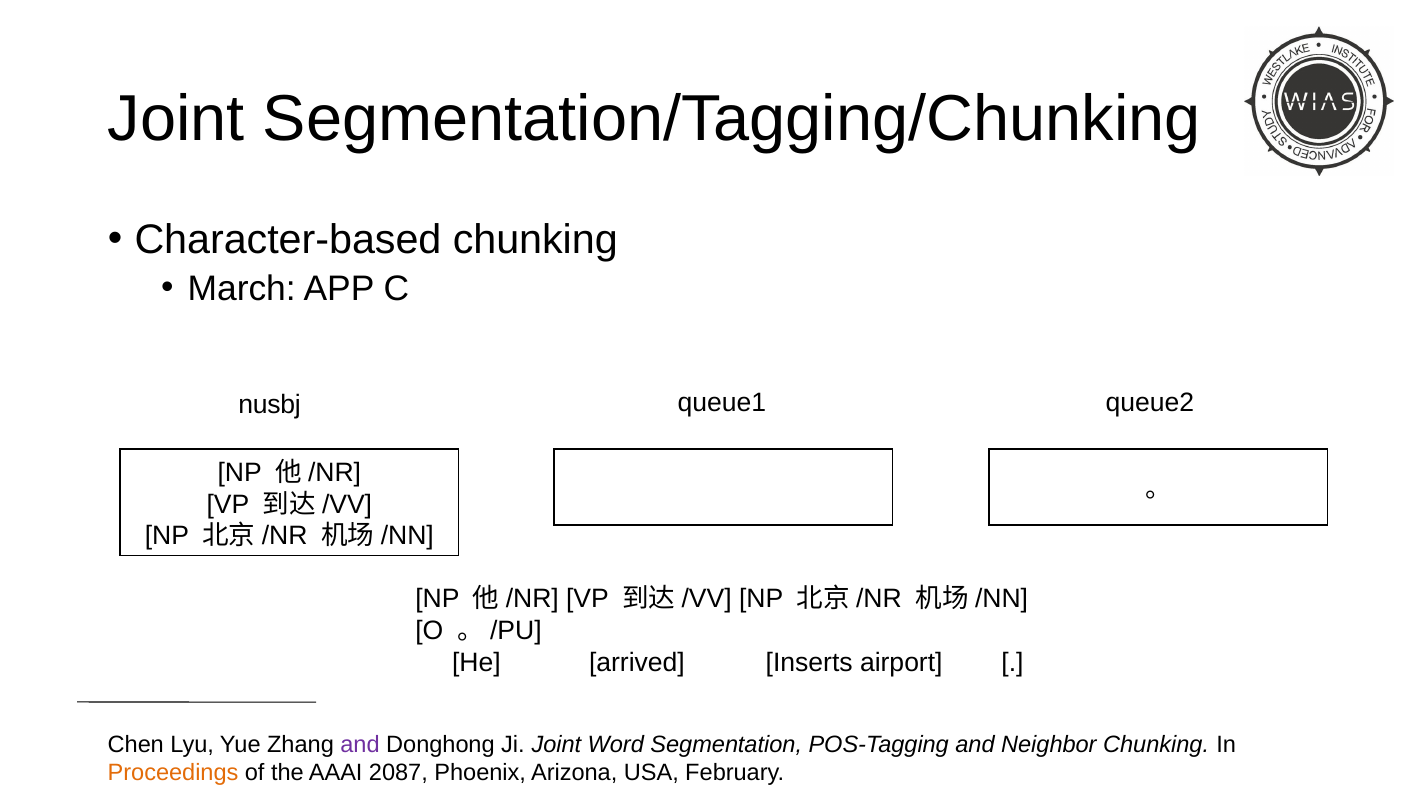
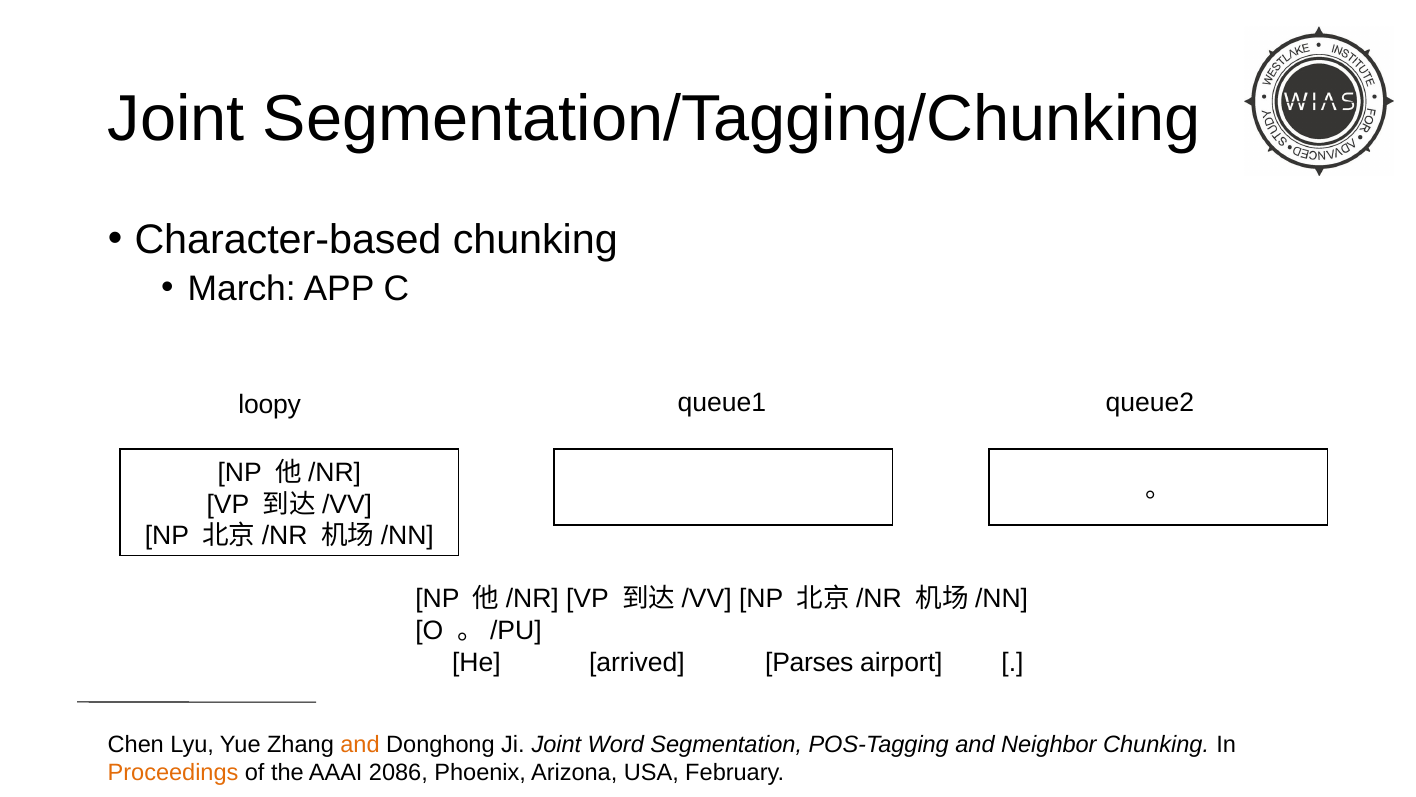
nusbj: nusbj -> loopy (270, 404)
Inserts: Inserts -> Parses (809, 662)
and colour: purple -> orange (360, 744)
2087: 2087 -> 2086 (398, 773)
